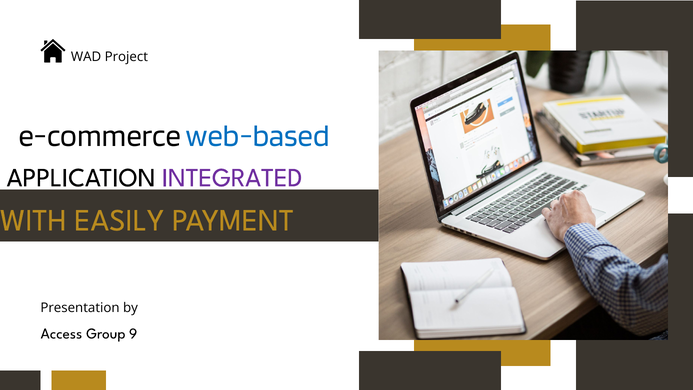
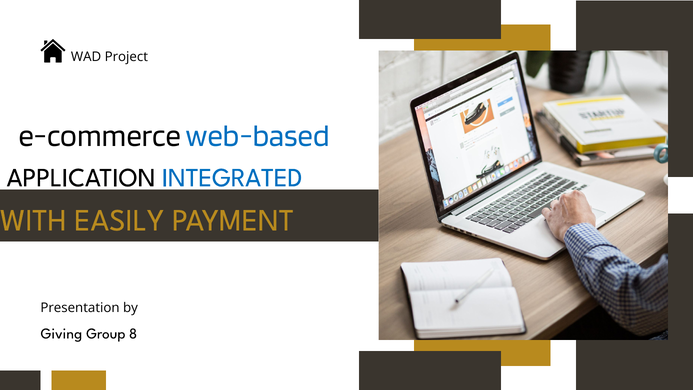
INTEGRATED colour: purple -> blue (232, 178)
Access: Access -> Giving (61, 333)
9: 9 -> 8 (133, 333)
